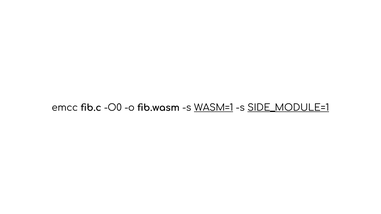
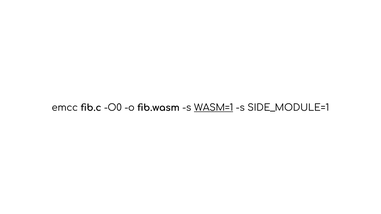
SIDE_MODULE=1 underline: present -> none (288, 108)
